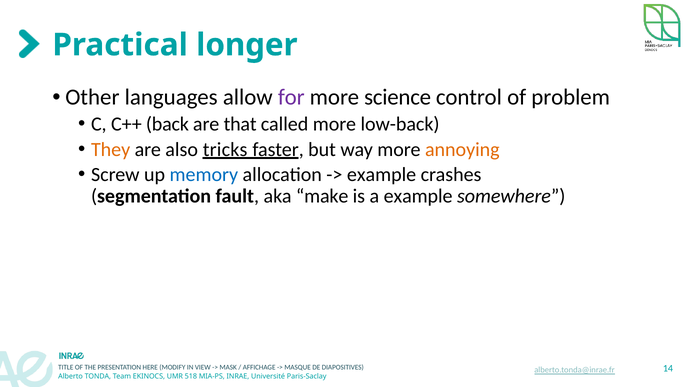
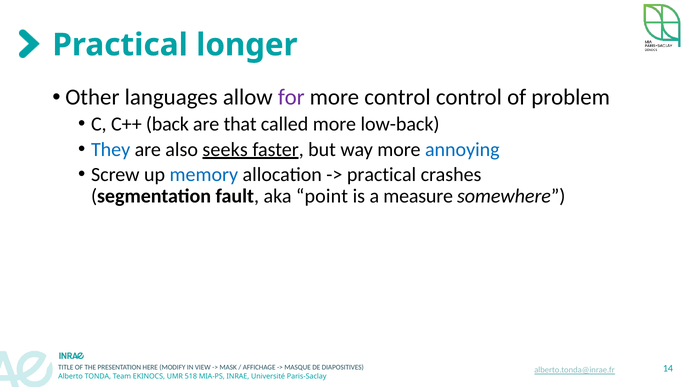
more science: science -> control (398, 97)
They colour: orange -> blue (111, 149)
tricks: tricks -> seeks (225, 149)
annoying colour: orange -> blue (462, 149)
example: example -> practical (382, 174)
make: make -> point (322, 196)
a example: example -> measure (418, 196)
